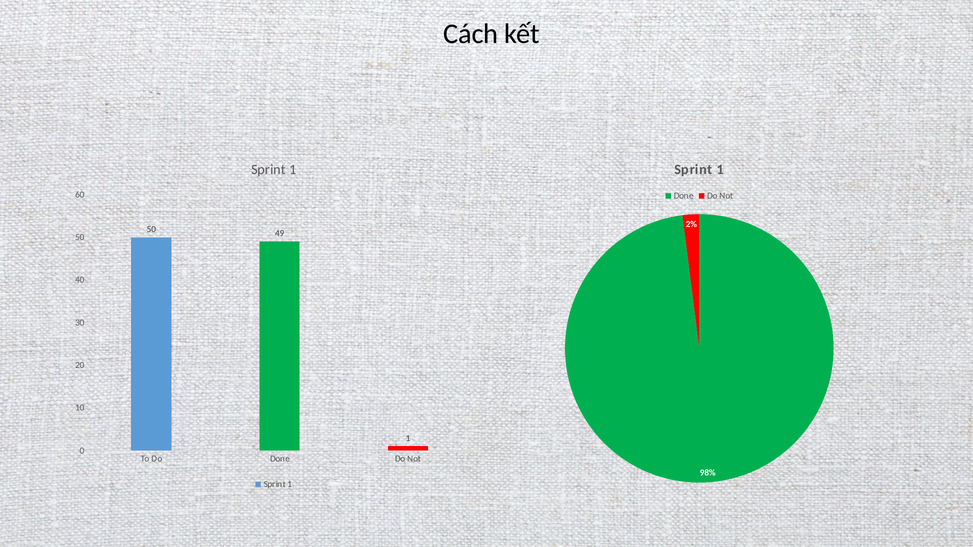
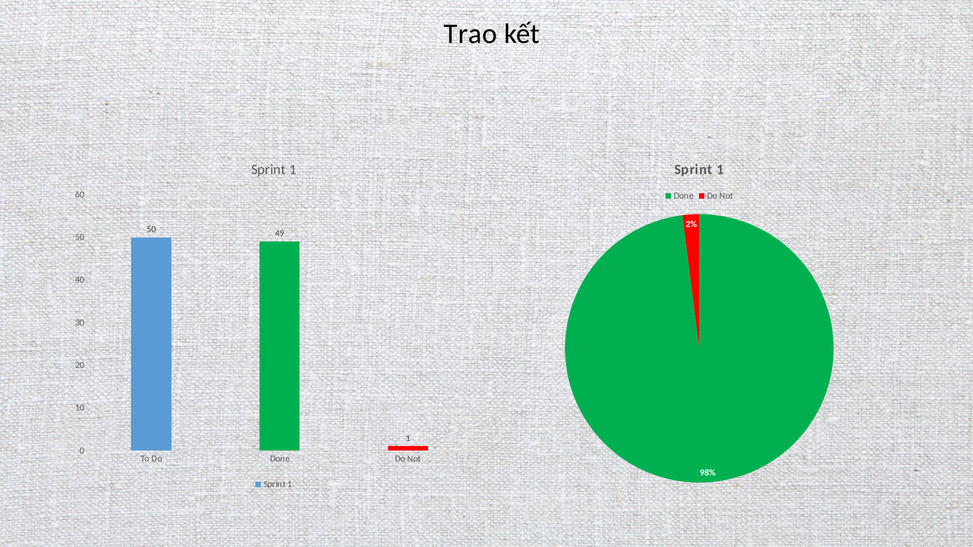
Cách: Cách -> Trao (471, 34)
